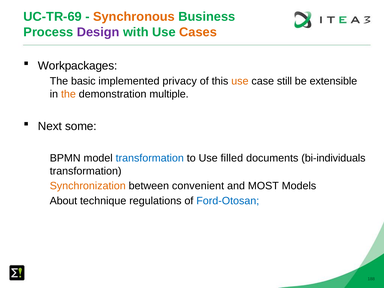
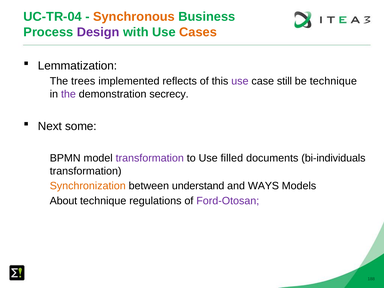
UC-TR-69: UC-TR-69 -> UC-TR-04 (53, 17)
Workpackages: Workpackages -> Lemmatization (78, 66)
basic: basic -> trees (83, 81)
privacy: privacy -> reflects (180, 81)
use colour: orange -> purple (240, 81)
be extensible: extensible -> technique (333, 81)
the colour: orange -> purple (68, 94)
multiple: multiple -> secrecy (169, 94)
transformation colour: blue -> purple (150, 158)
convenient: convenient -> understand (198, 186)
MOST: MOST -> WAYS (263, 186)
Ford-Otosan colour: blue -> purple (228, 201)
